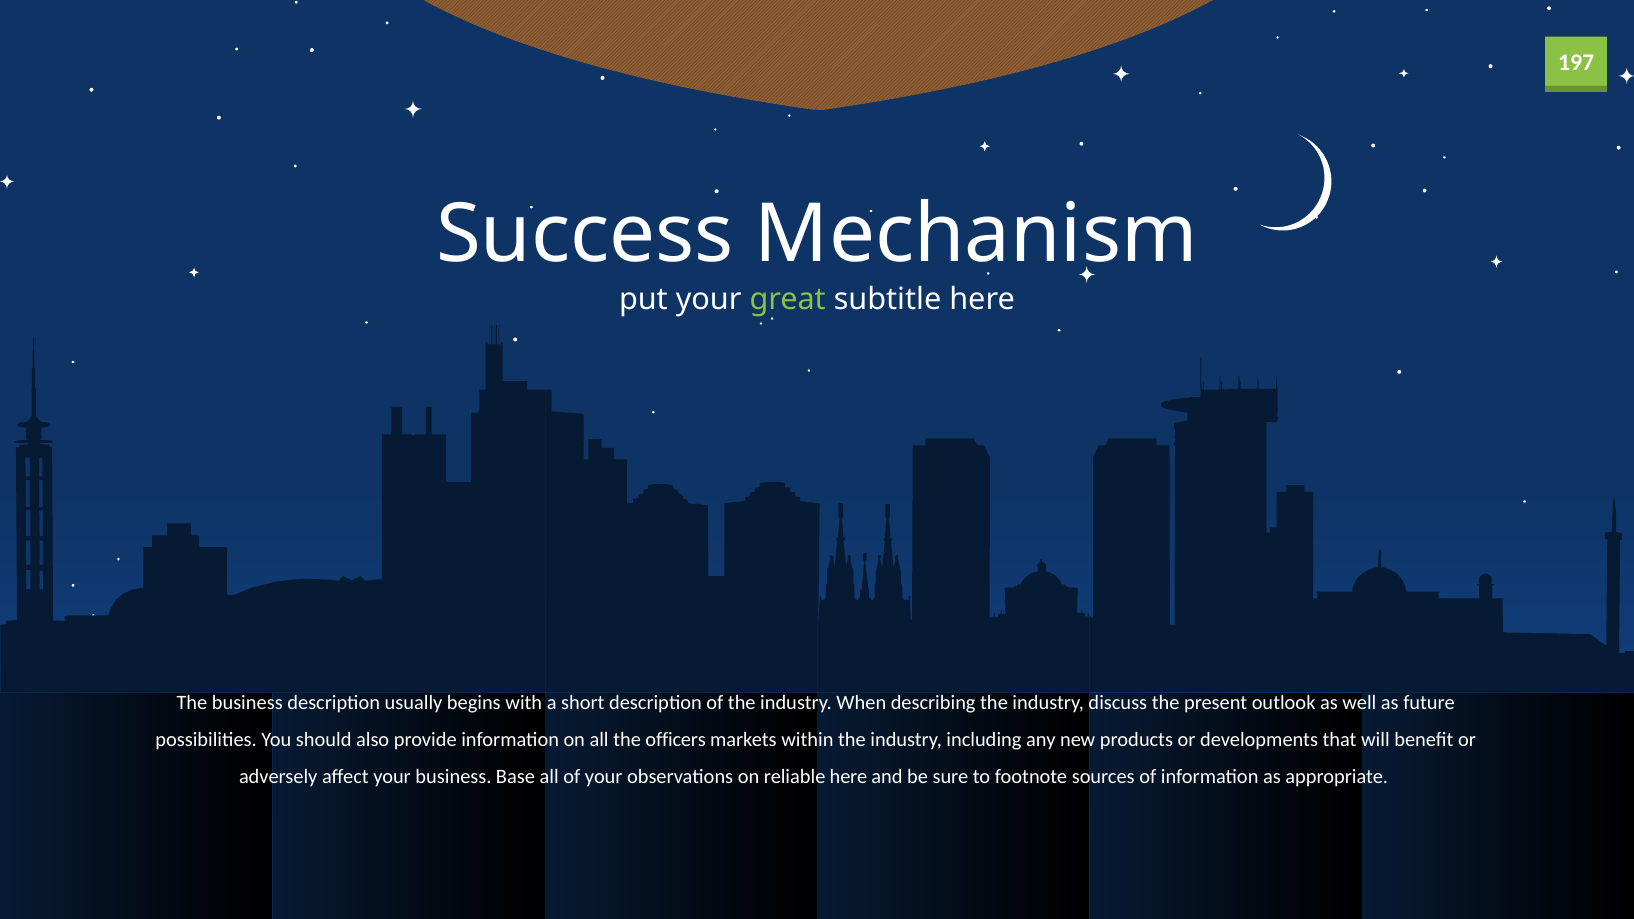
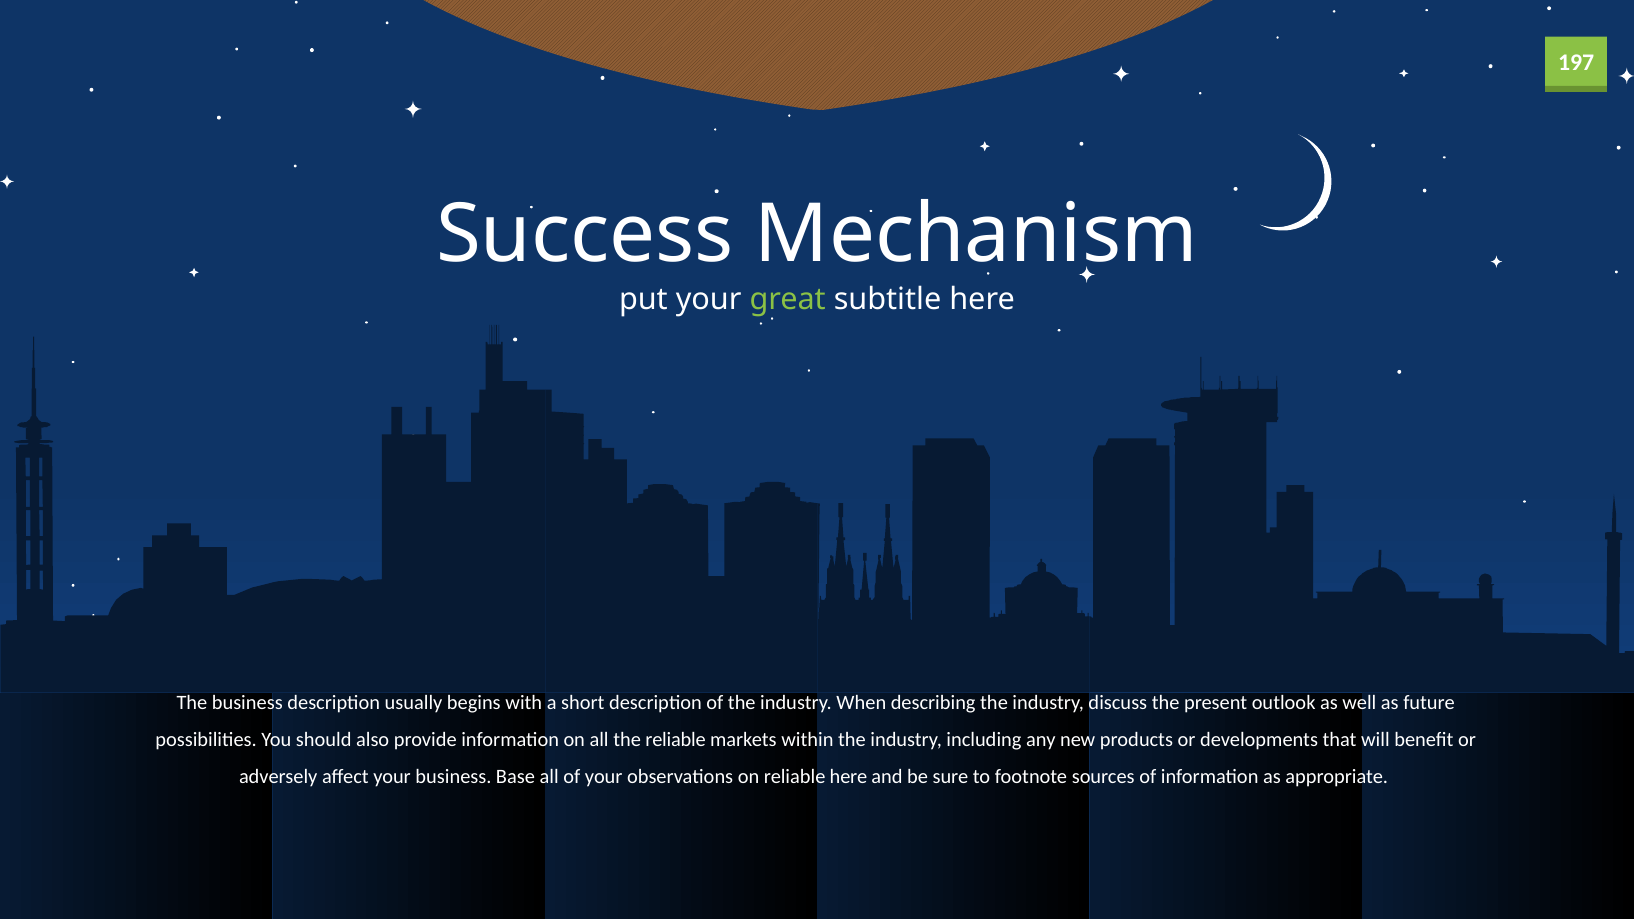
the officers: officers -> reliable (676, 740)
